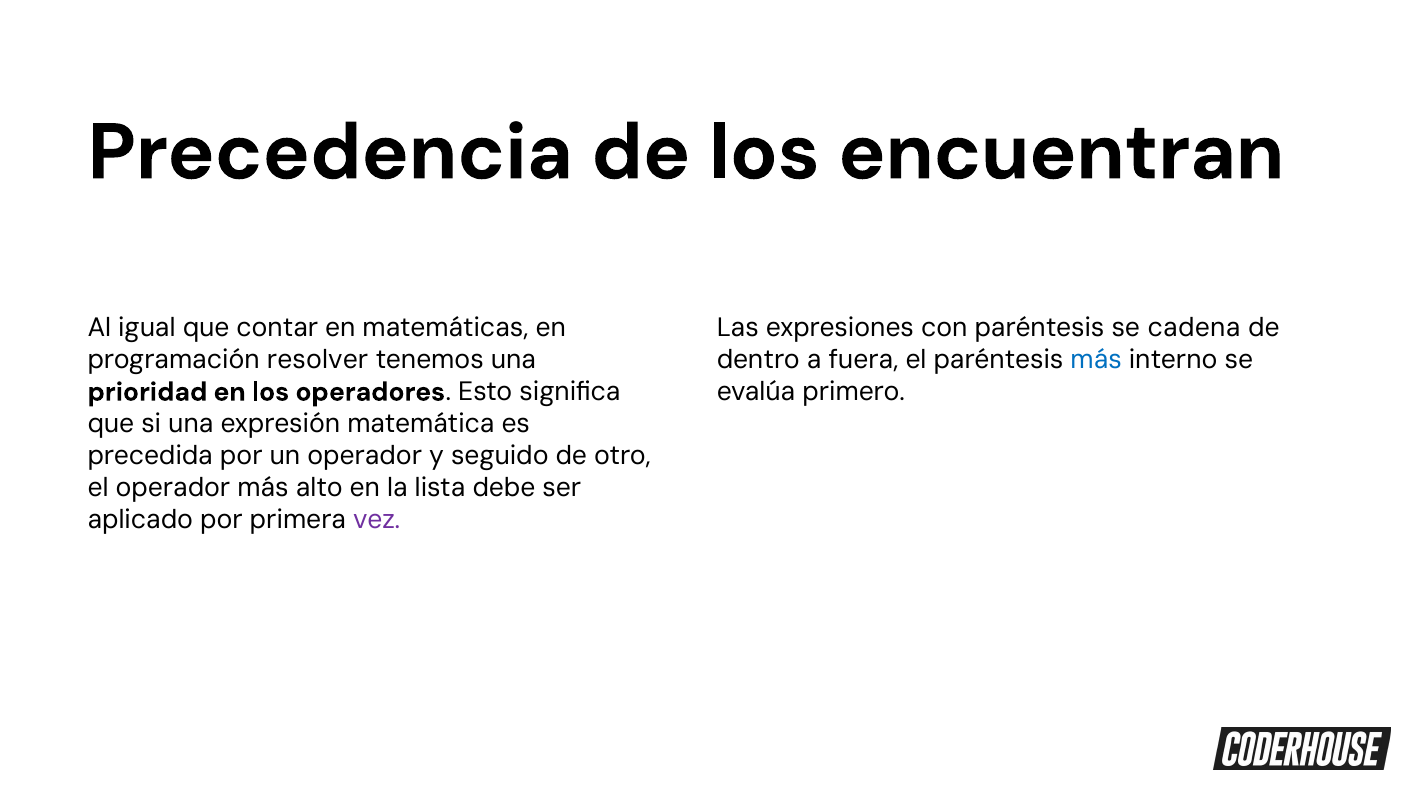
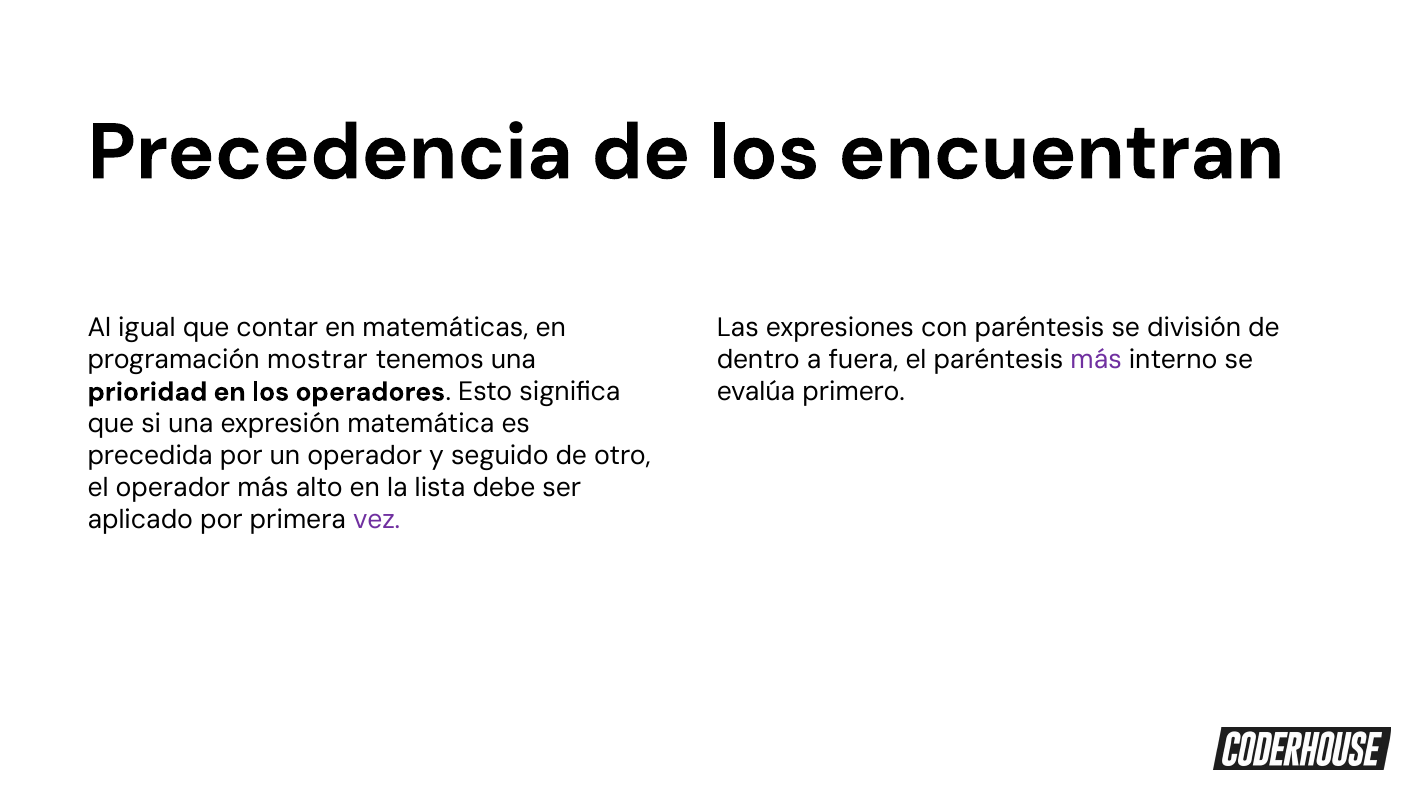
cadena: cadena -> división (1194, 328)
resolver: resolver -> mostrar (318, 360)
más colour: blue -> purple (1096, 360)
